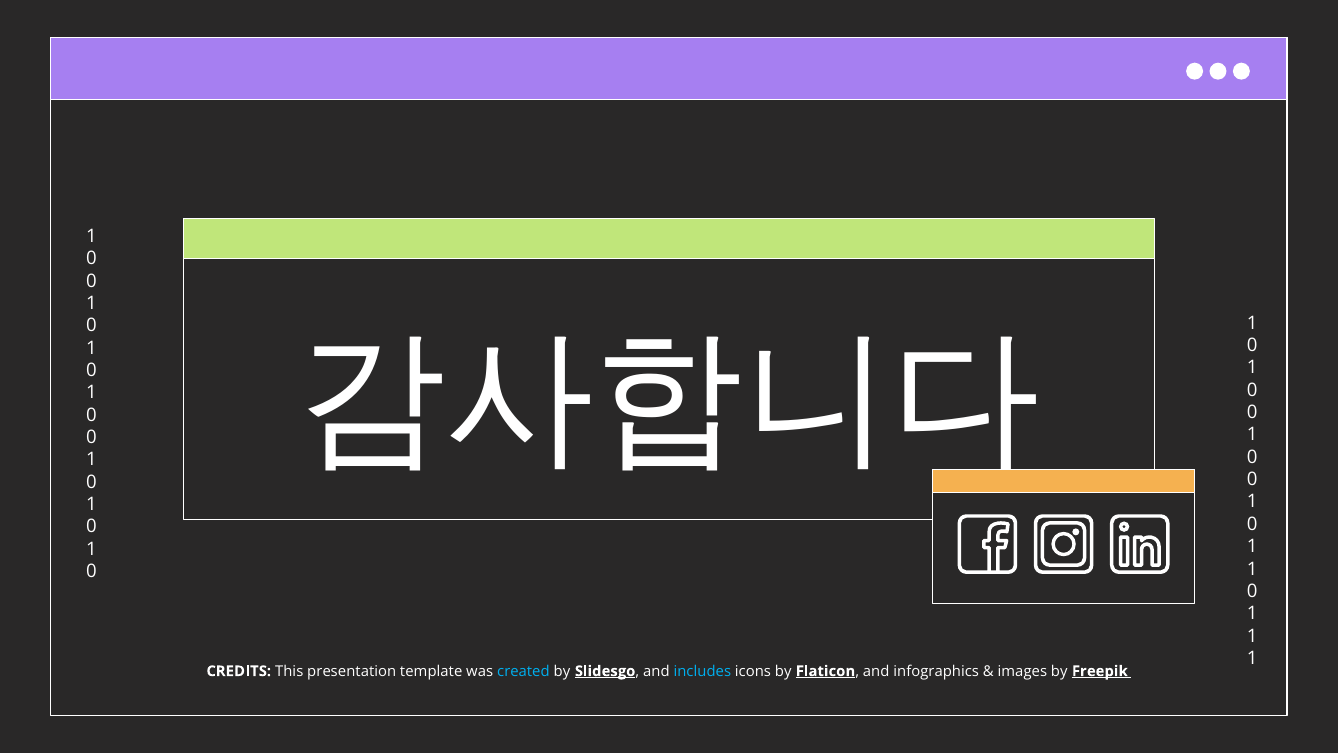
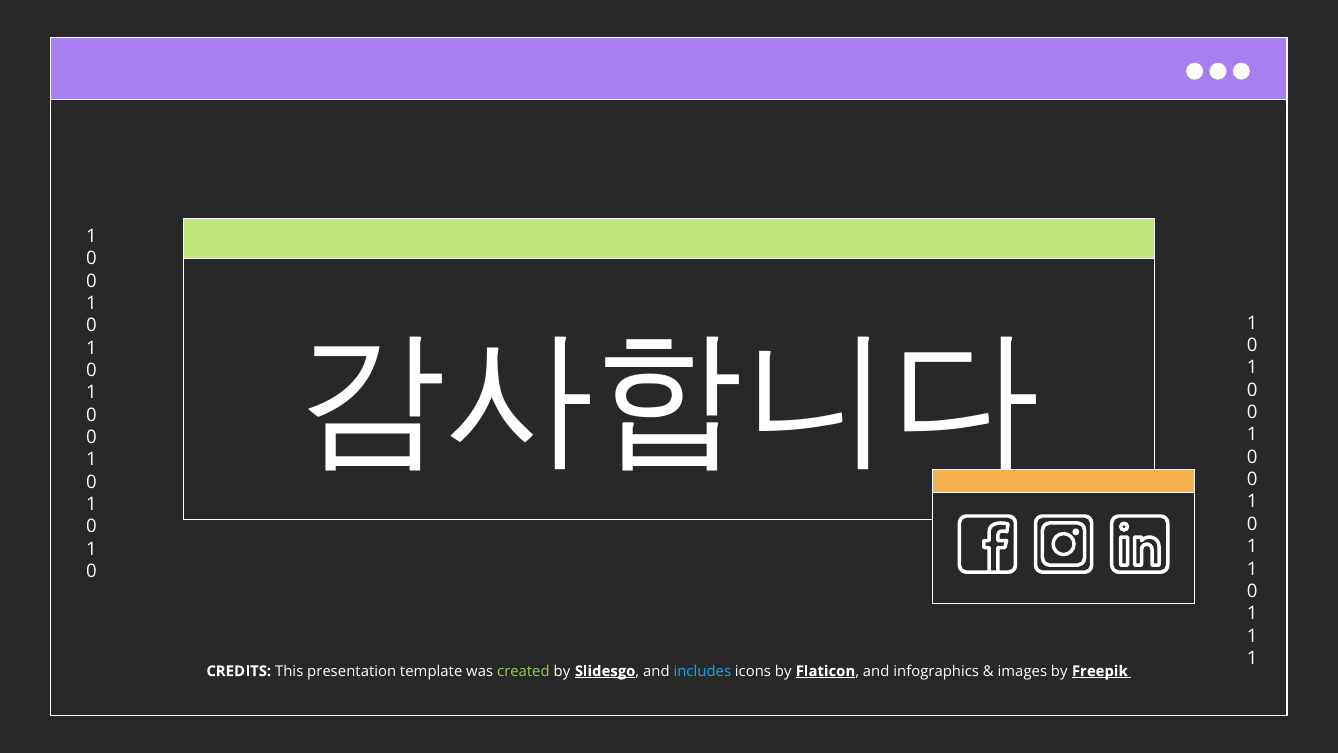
created colour: light blue -> light green (523, 671)
